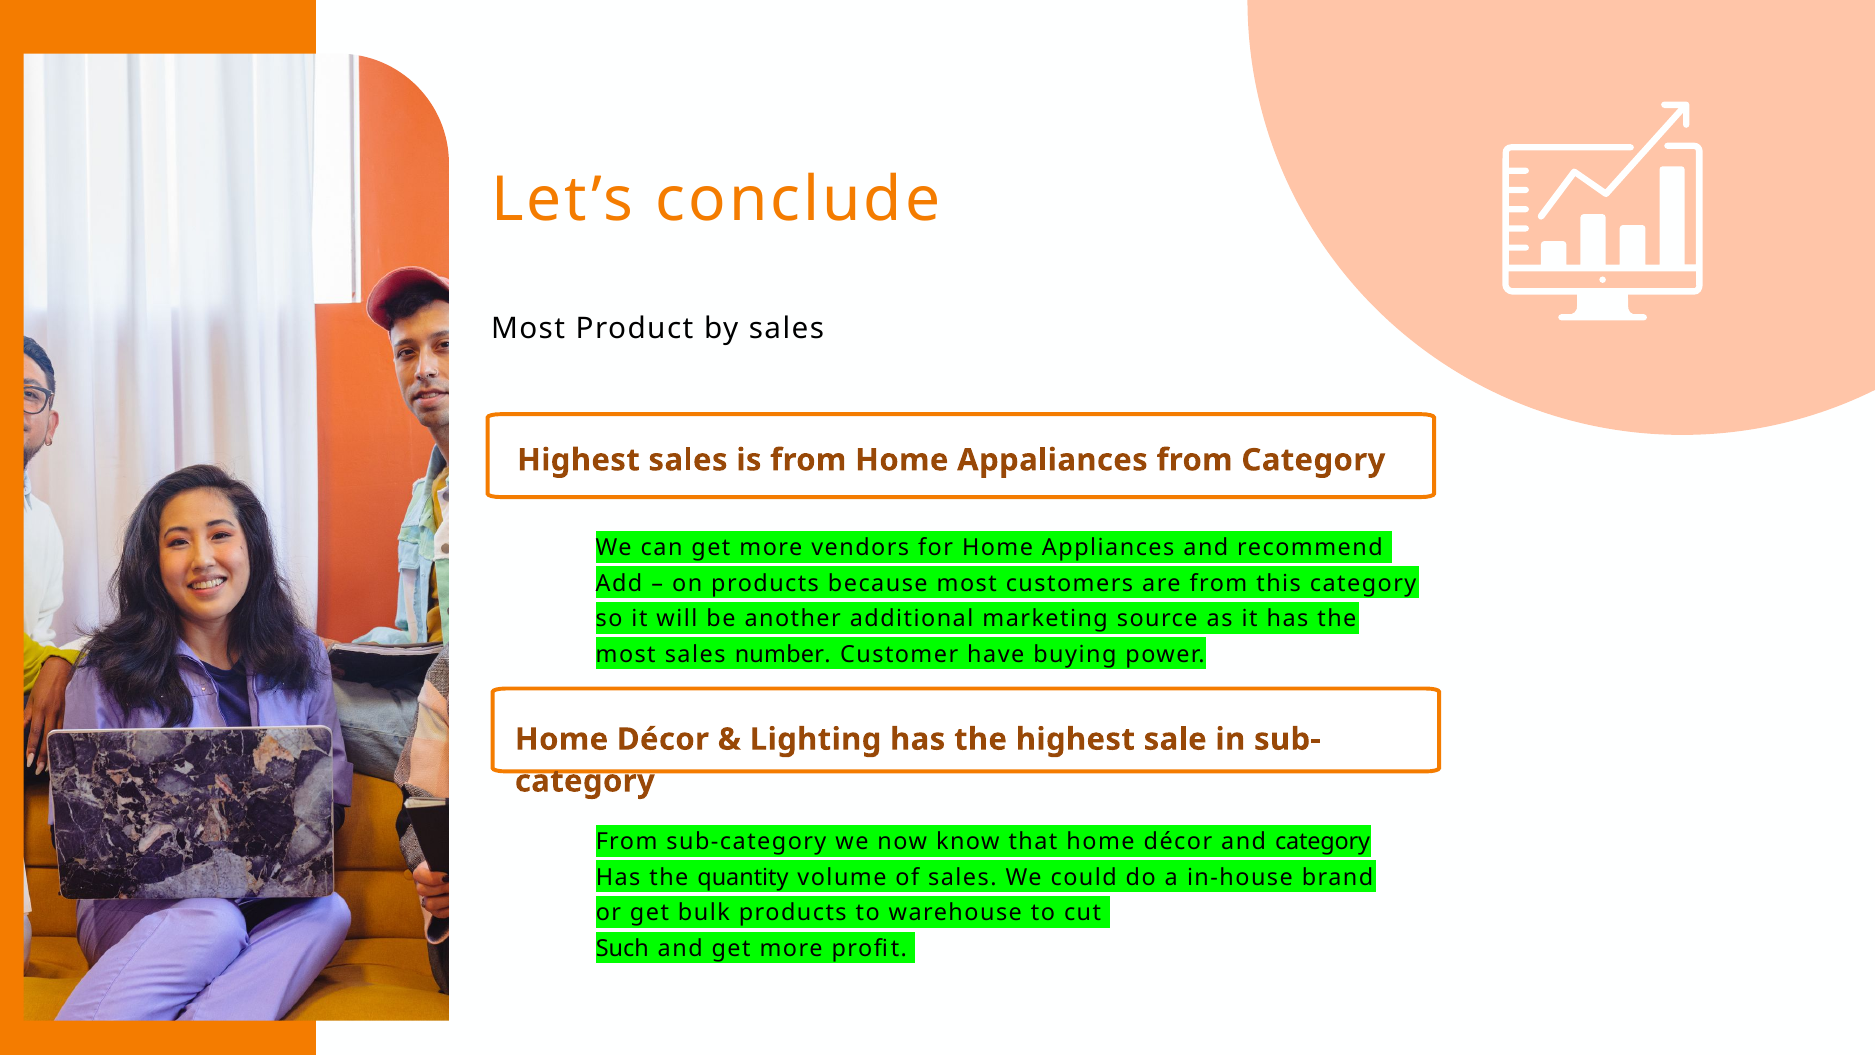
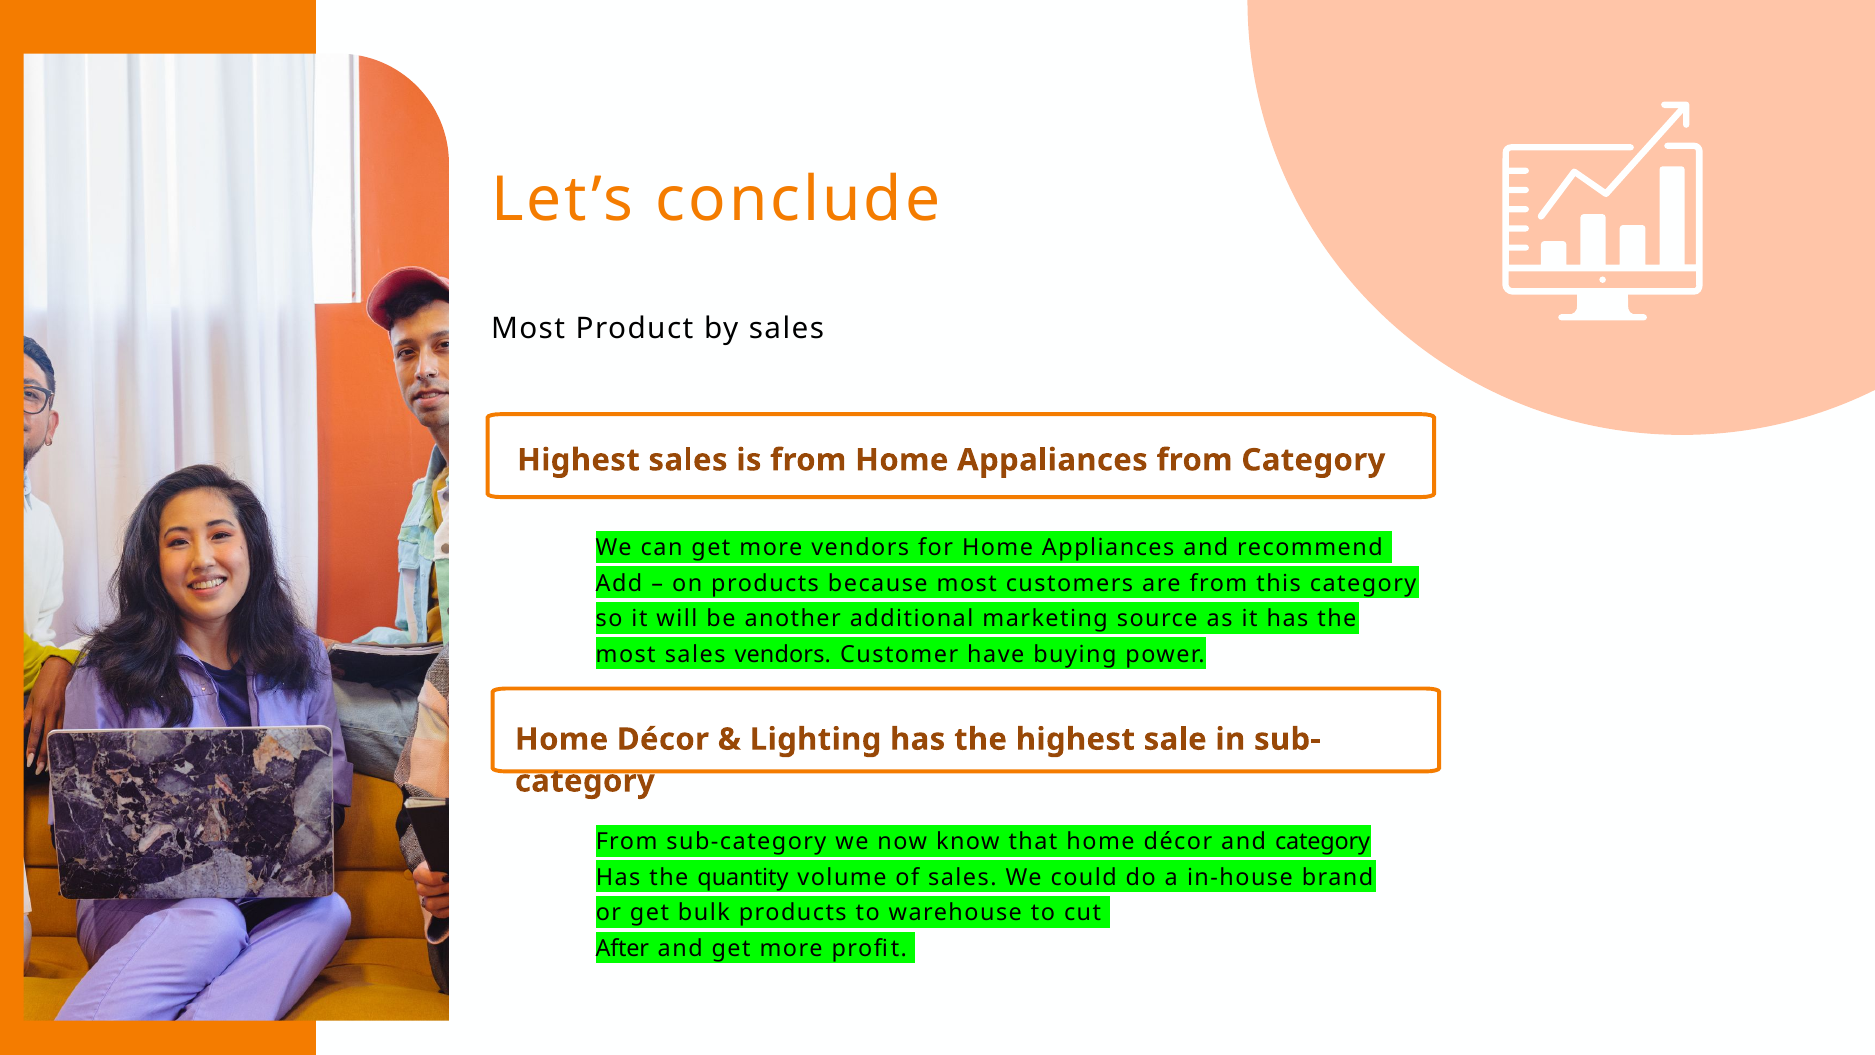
sales number: number -> vendors (783, 654)
Such: Such -> After (622, 949)
